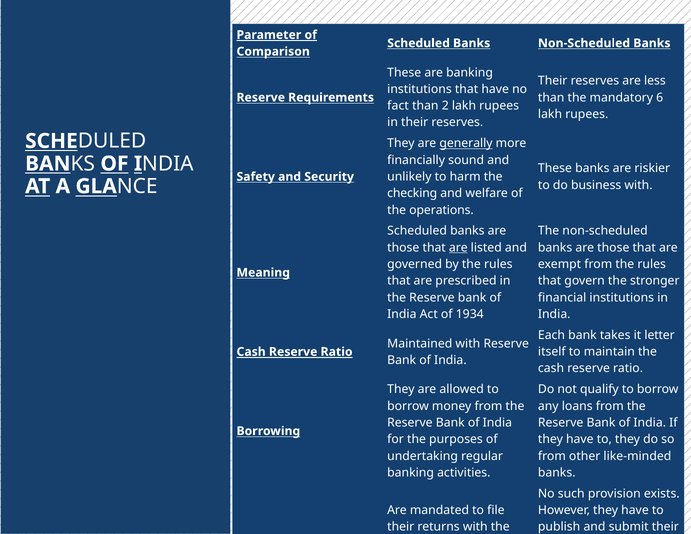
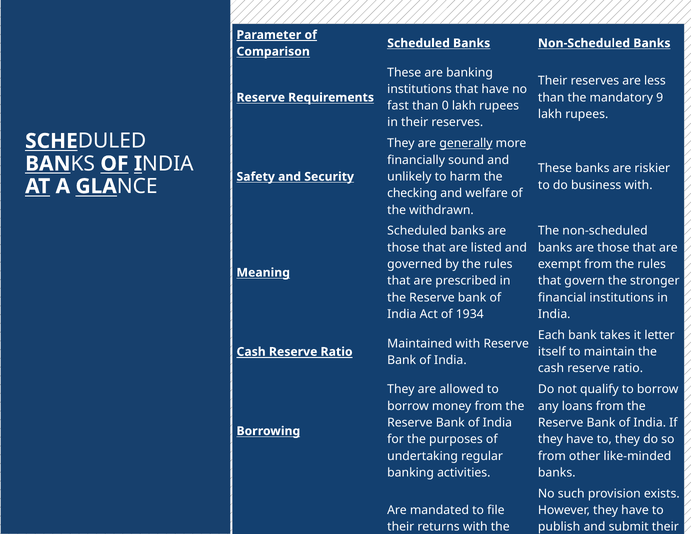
6: 6 -> 9 (660, 97)
fact: fact -> fast (398, 106)
2: 2 -> 0 (445, 106)
operations: operations -> withdrawn (441, 210)
are underline: present -> none (458, 248)
